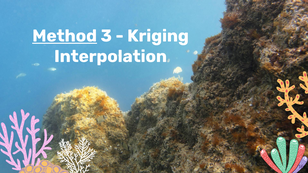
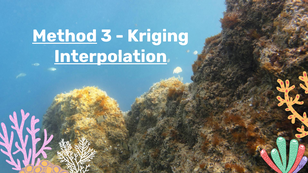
Interpolation underline: none -> present (111, 56)
